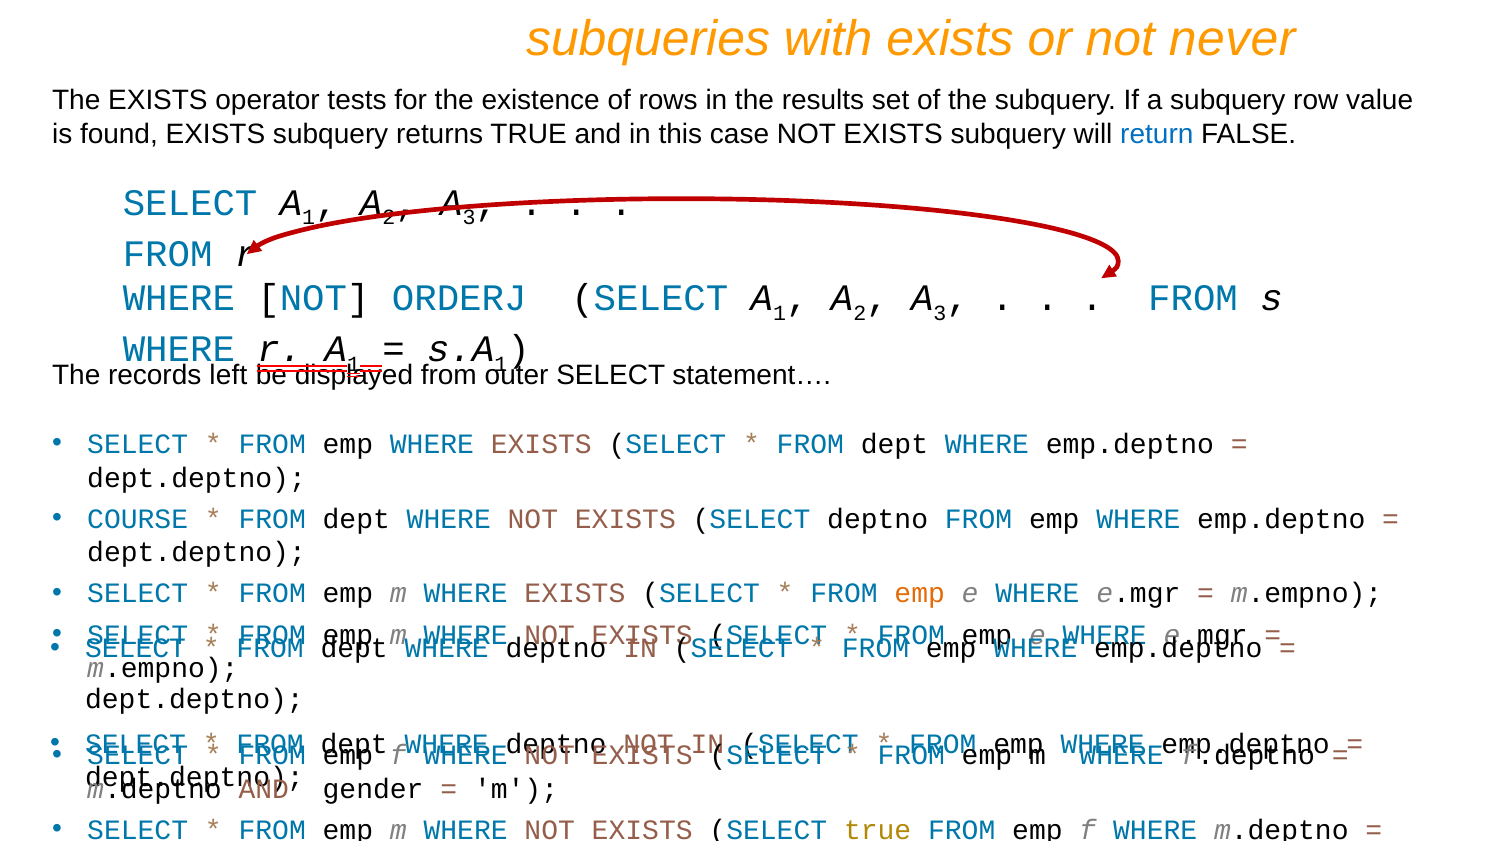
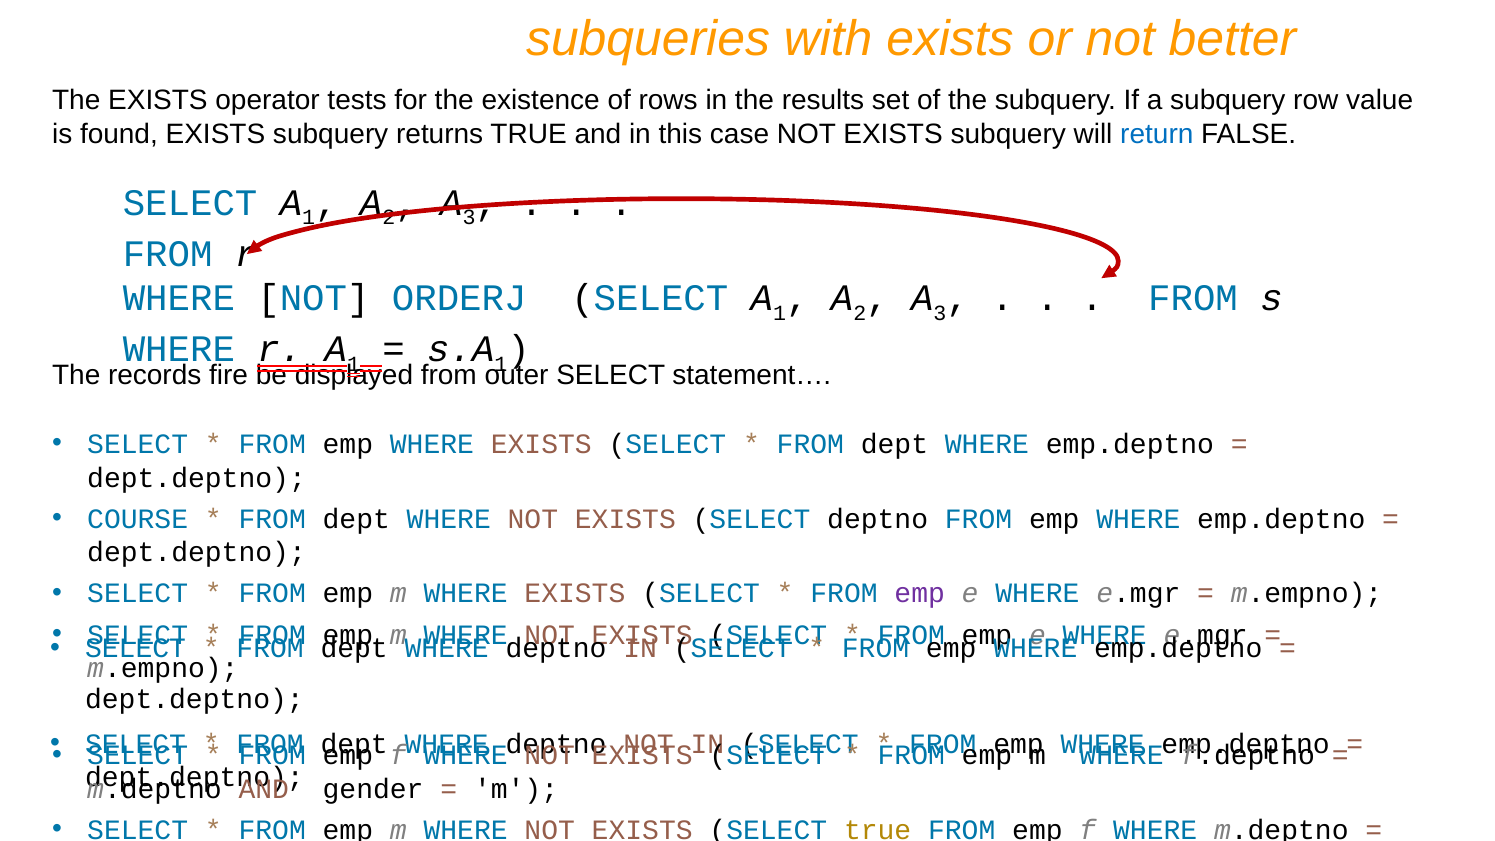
never: never -> better (1232, 39)
left: left -> fire (229, 376)
emp colour: orange -> purple (920, 594)
